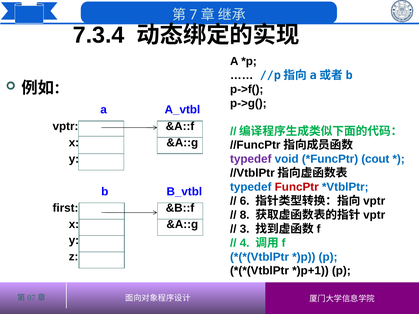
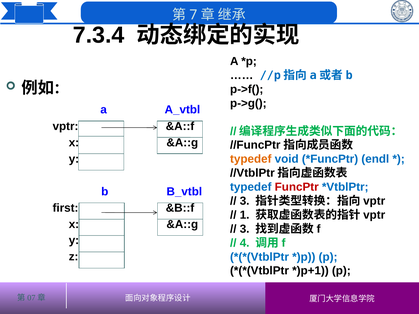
typedef colour: purple -> orange (251, 159)
cout: cout -> endl (375, 159)
6: 6 -> 3 (245, 201)
8: 8 -> 1 (245, 215)
